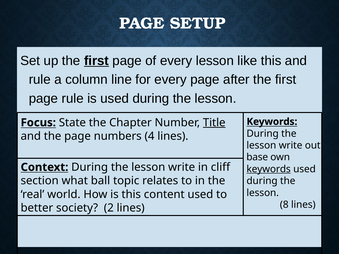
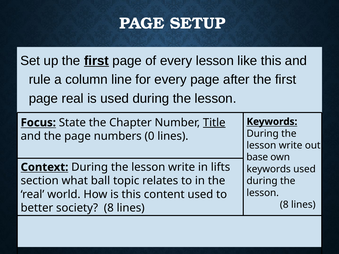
page rule: rule -> real (73, 99)
4: 4 -> 0 (150, 136)
cliff: cliff -> lifts (221, 167)
keywords underline: present -> none (269, 169)
society 2: 2 -> 8 (109, 208)
